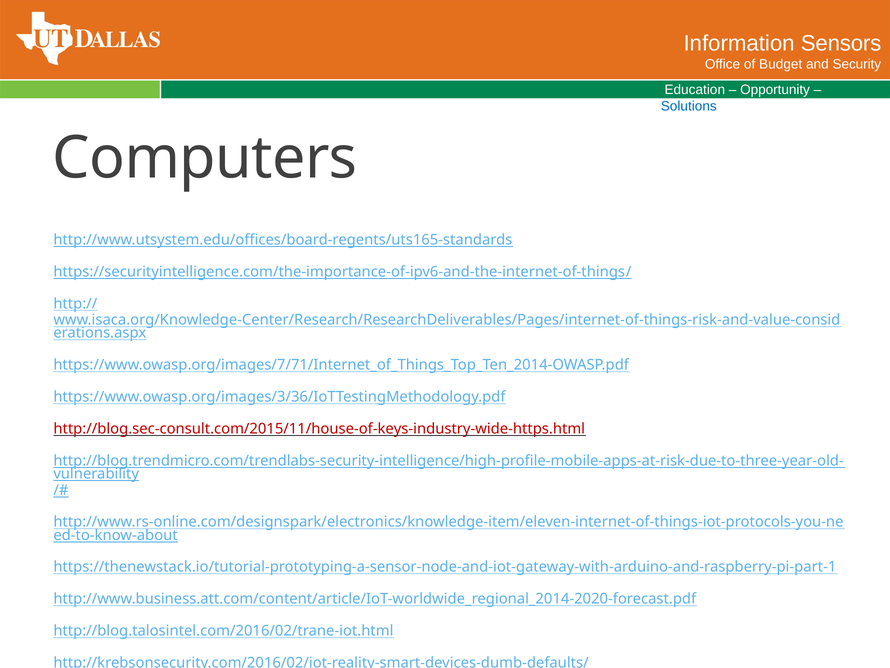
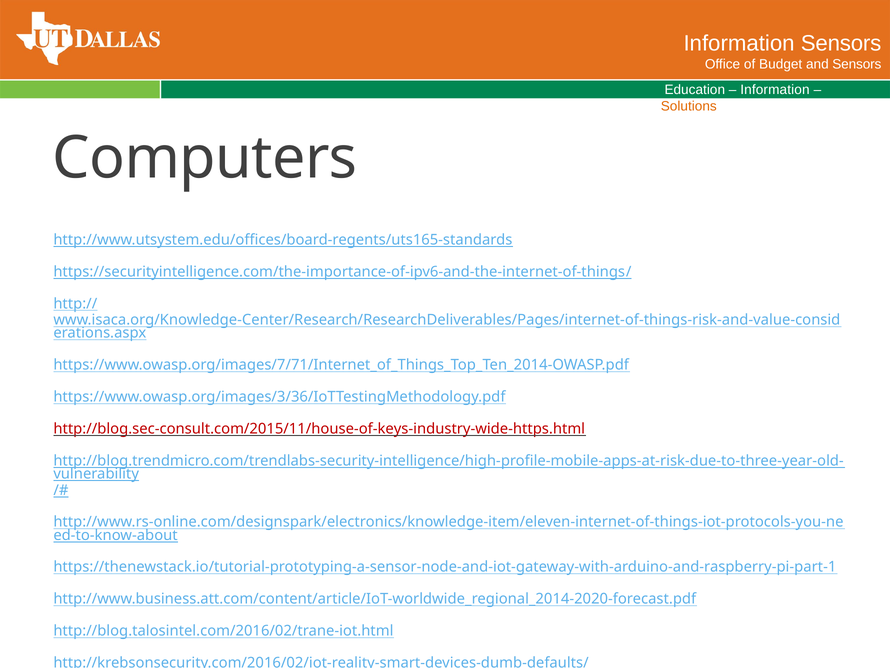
and Security: Security -> Sensors (857, 64)
Opportunity: Opportunity -> Information (775, 90)
Solutions colour: blue -> orange (689, 106)
